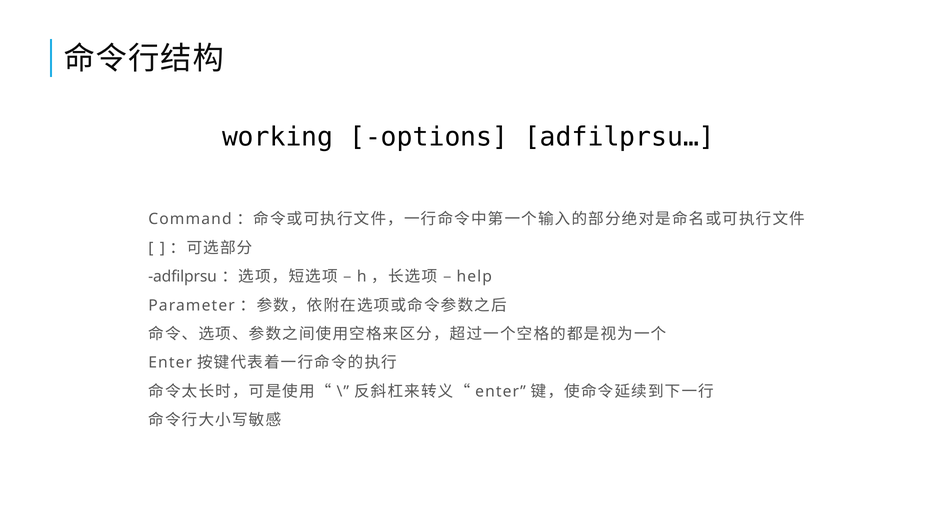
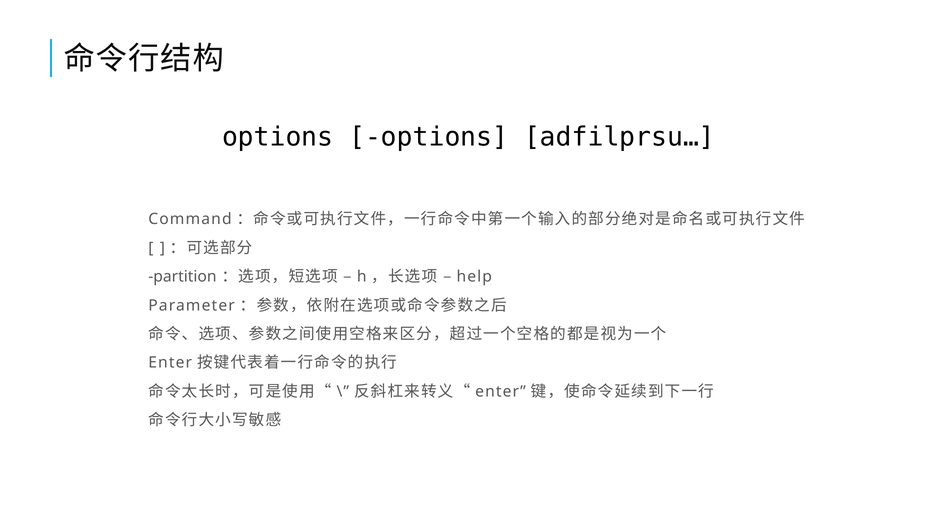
working: working -> options (278, 137)
adfilprsu: adfilprsu -> partition (182, 277)
